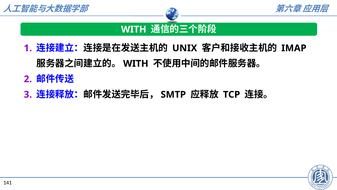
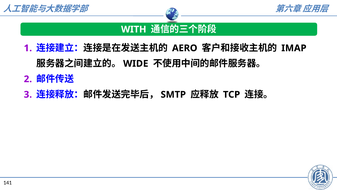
UNIX: UNIX -> AERO (185, 48)
WITH: WITH -> WIDE (136, 63)
